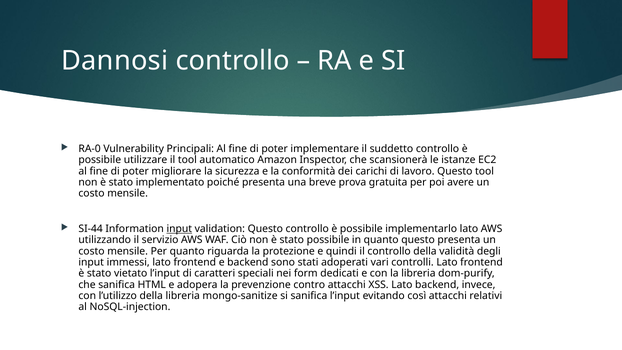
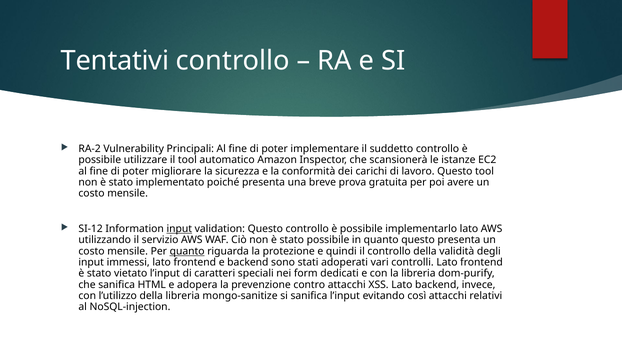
Dannosi: Dannosi -> Tentativi (115, 61)
RA-0: RA-0 -> RA-2 (90, 149)
SI-44: SI-44 -> SI-12 (91, 229)
quanto underline: none -> present (187, 251)
